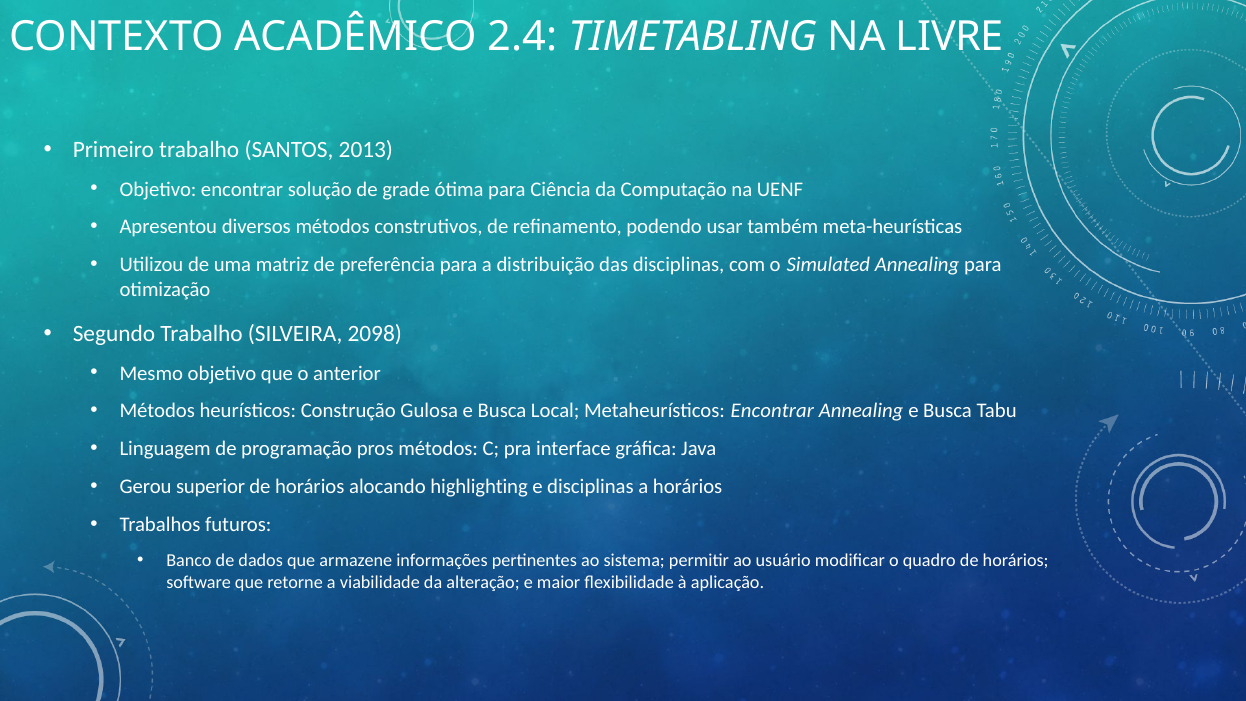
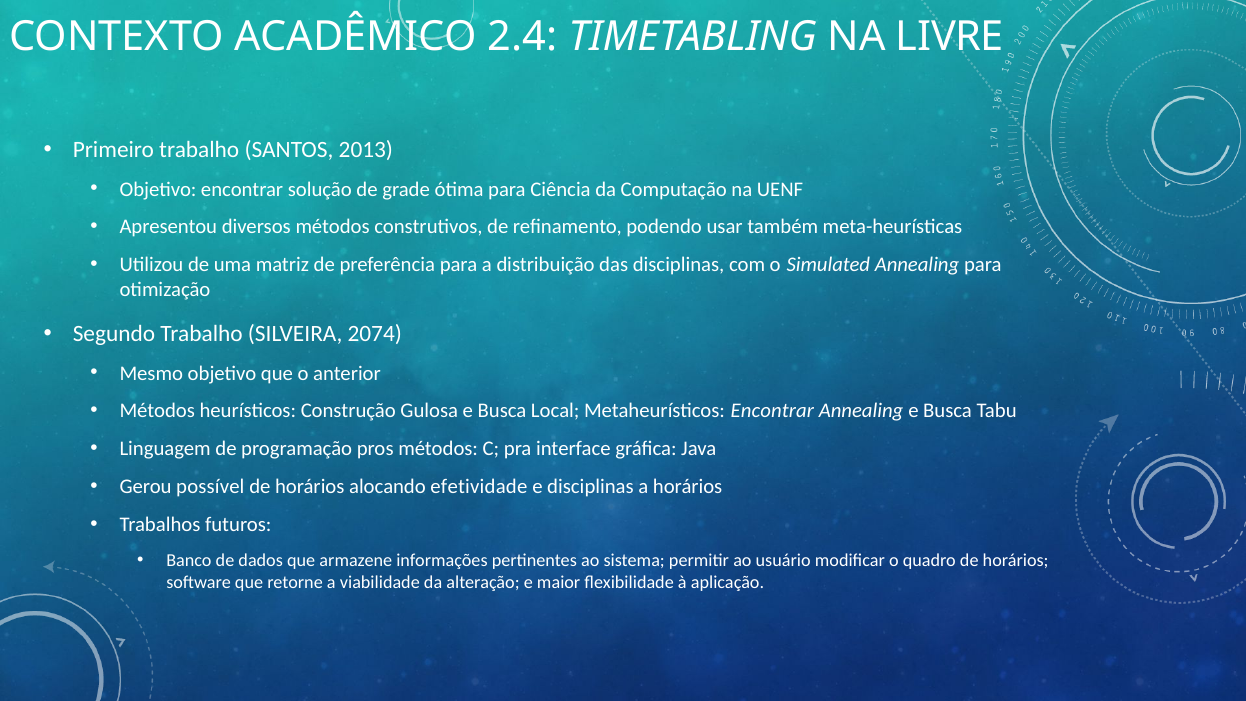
2098: 2098 -> 2074 (375, 334)
superior: superior -> possível (210, 487)
highlighting: highlighting -> efetividade (479, 487)
